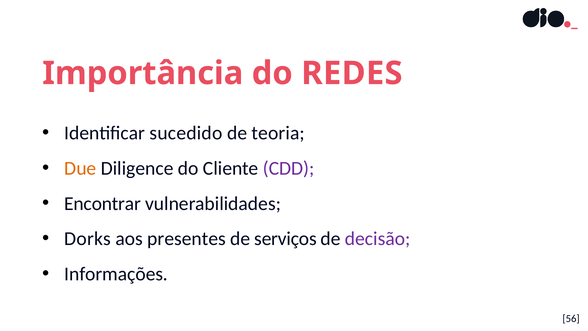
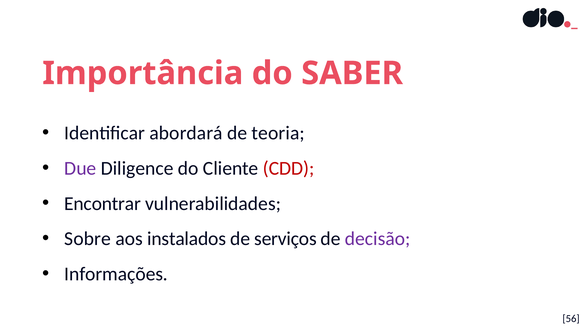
REDES: REDES -> SABER (352, 73)
sucedido: sucedido -> abordará (186, 133)
Due colour: orange -> purple (80, 168)
CDD colour: purple -> red (289, 168)
Dorks: Dorks -> Sobre (88, 239)
presentes: presentes -> instalados (187, 239)
